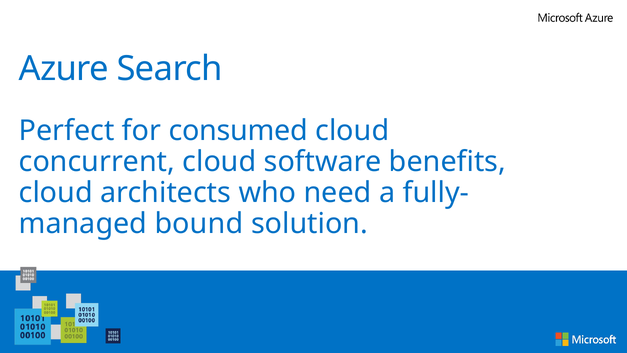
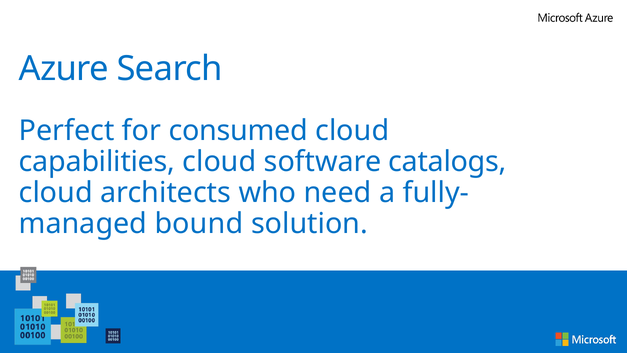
concurrent: concurrent -> capabilities (97, 162)
benefits: benefits -> catalogs (447, 162)
